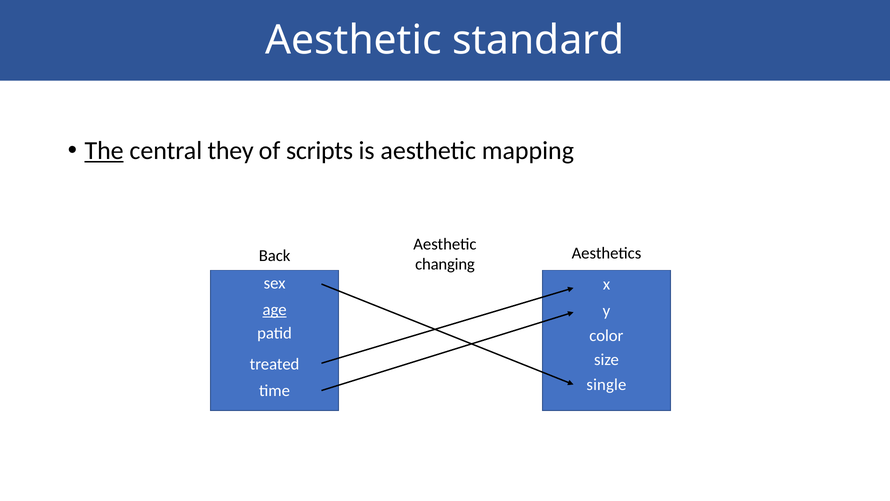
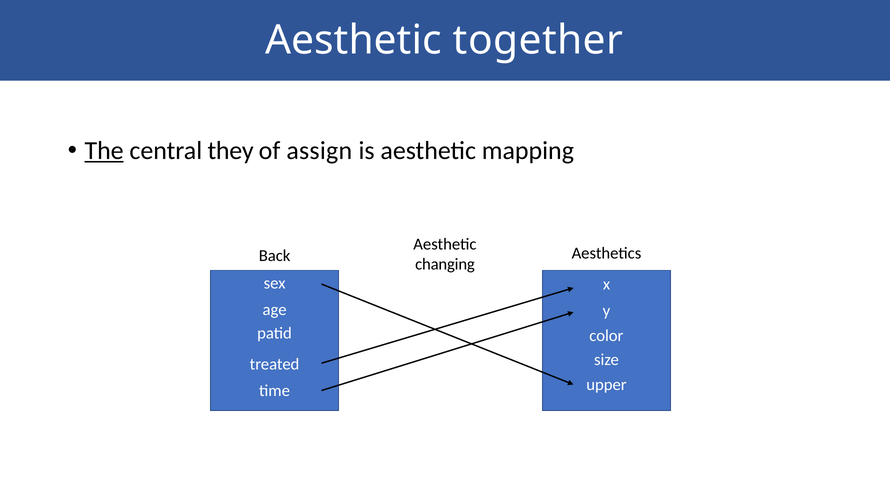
standard: standard -> together (538, 40)
scripts: scripts -> assign (319, 150)
age underline: present -> none (275, 309)
single: single -> upper (606, 385)
